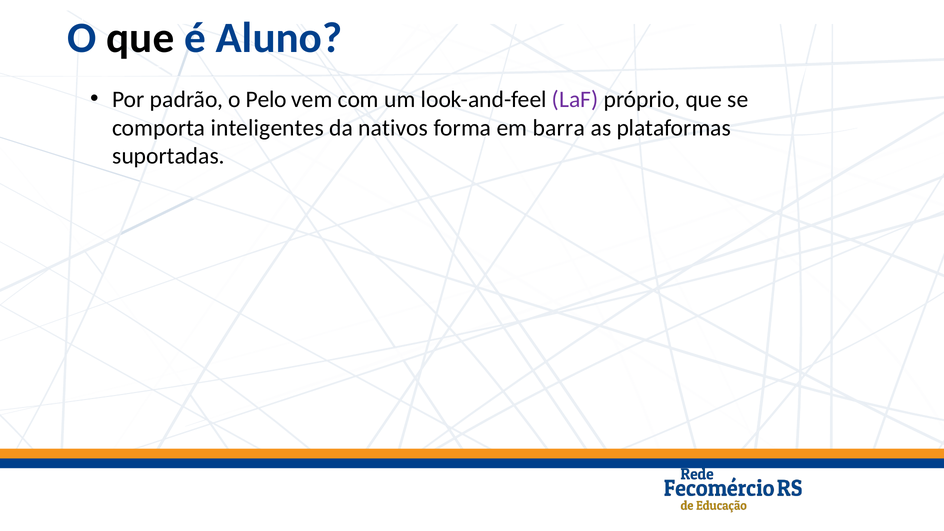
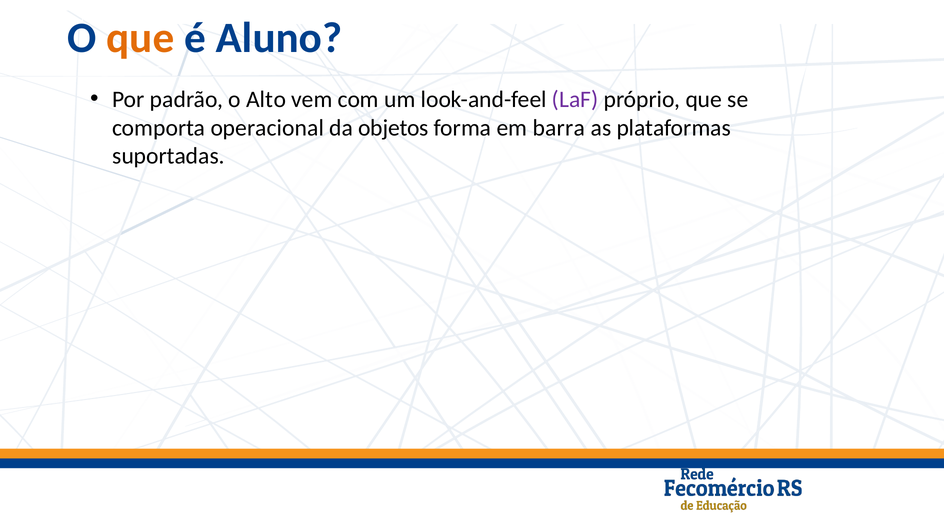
que colour: black -> orange (140, 38)
Pelo: Pelo -> Alto (266, 99)
inteligentes: inteligentes -> operacional (267, 128)
nativos: nativos -> objetos (393, 128)
